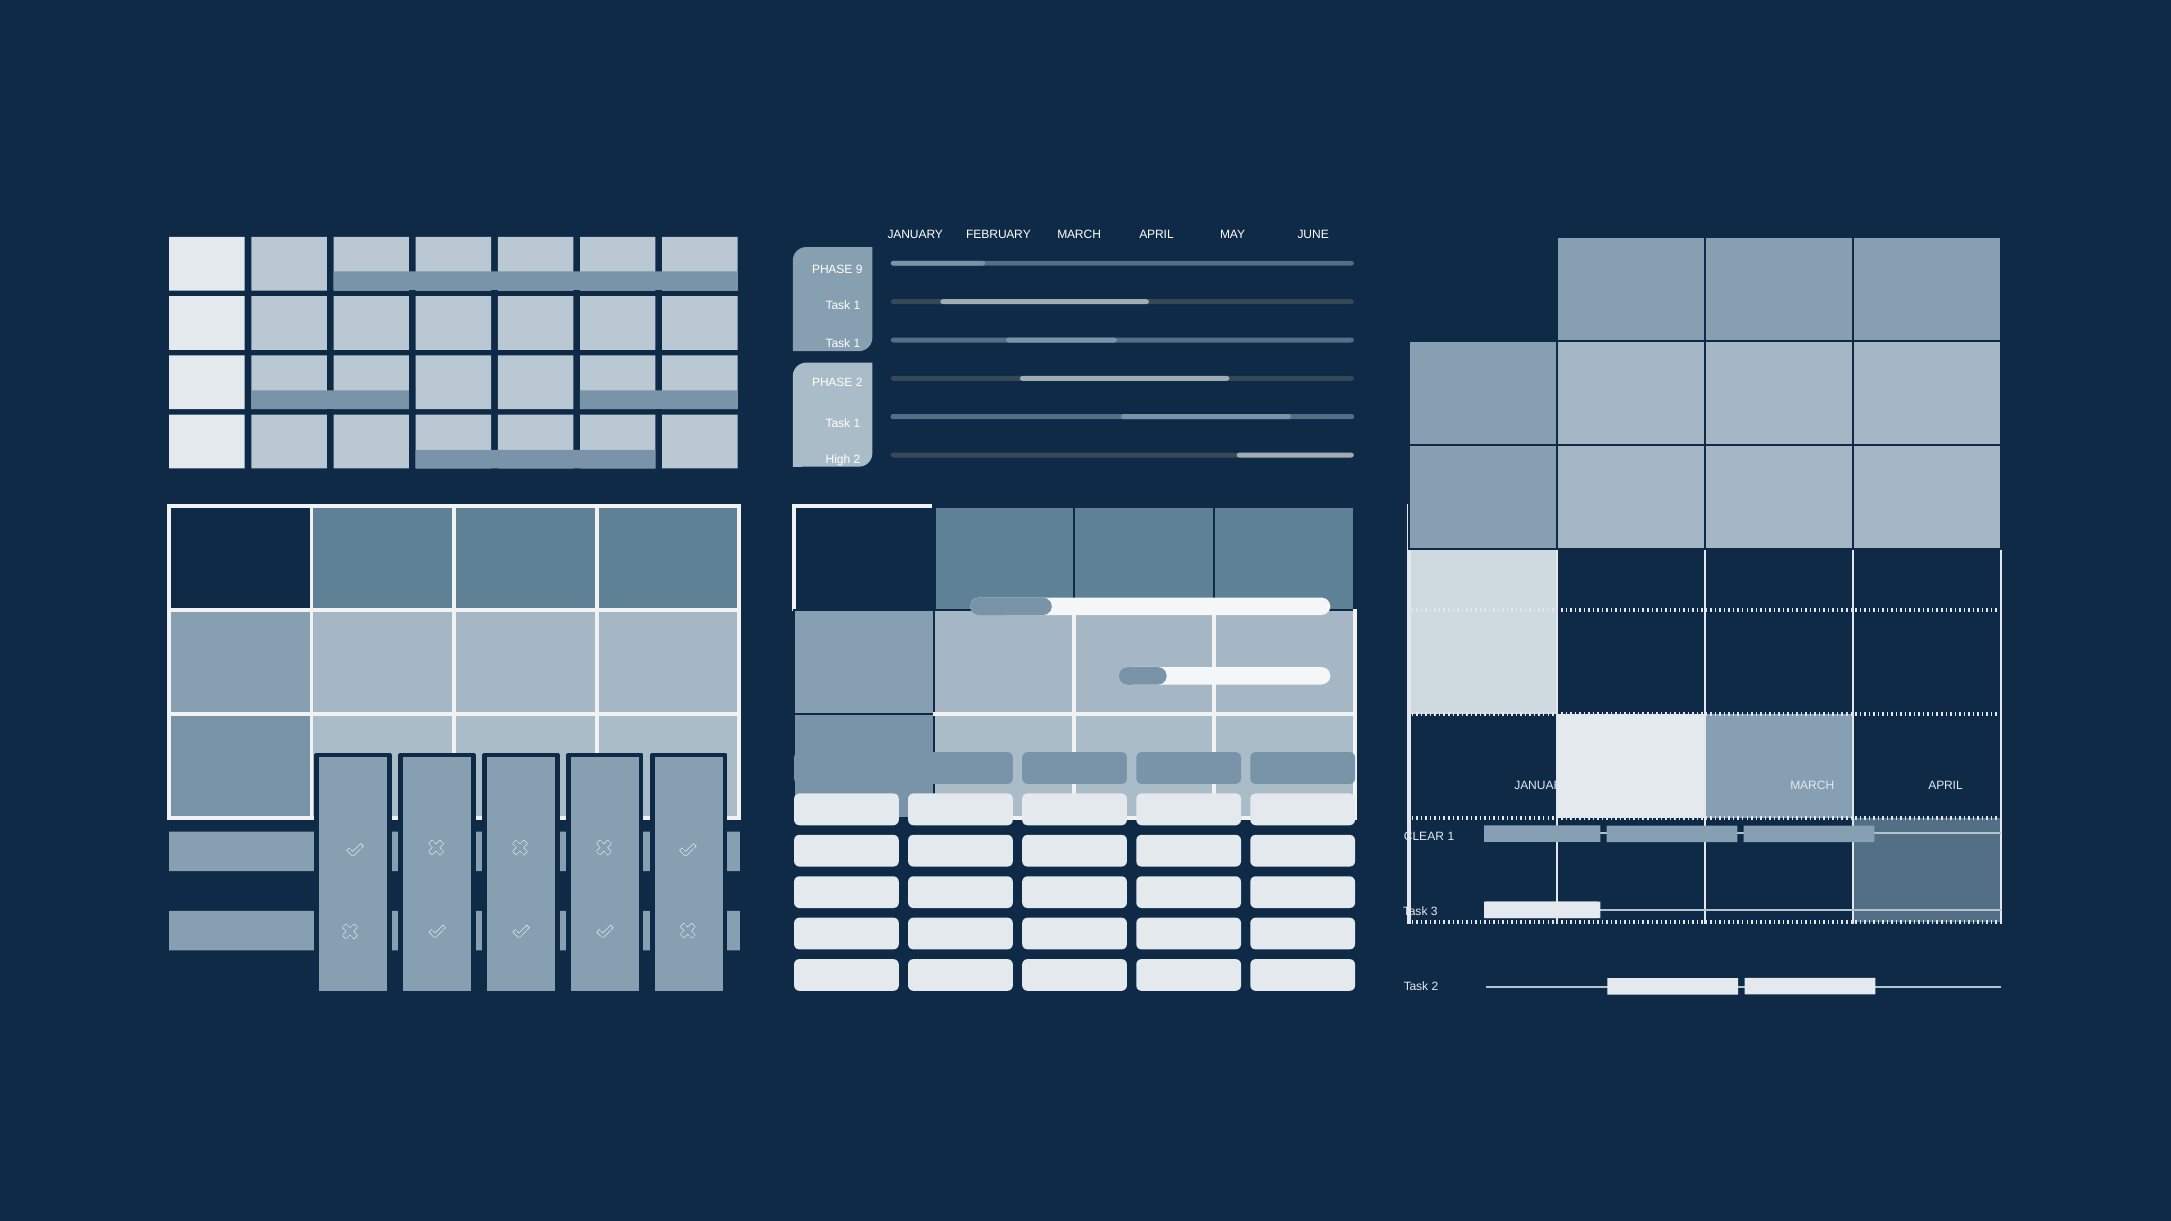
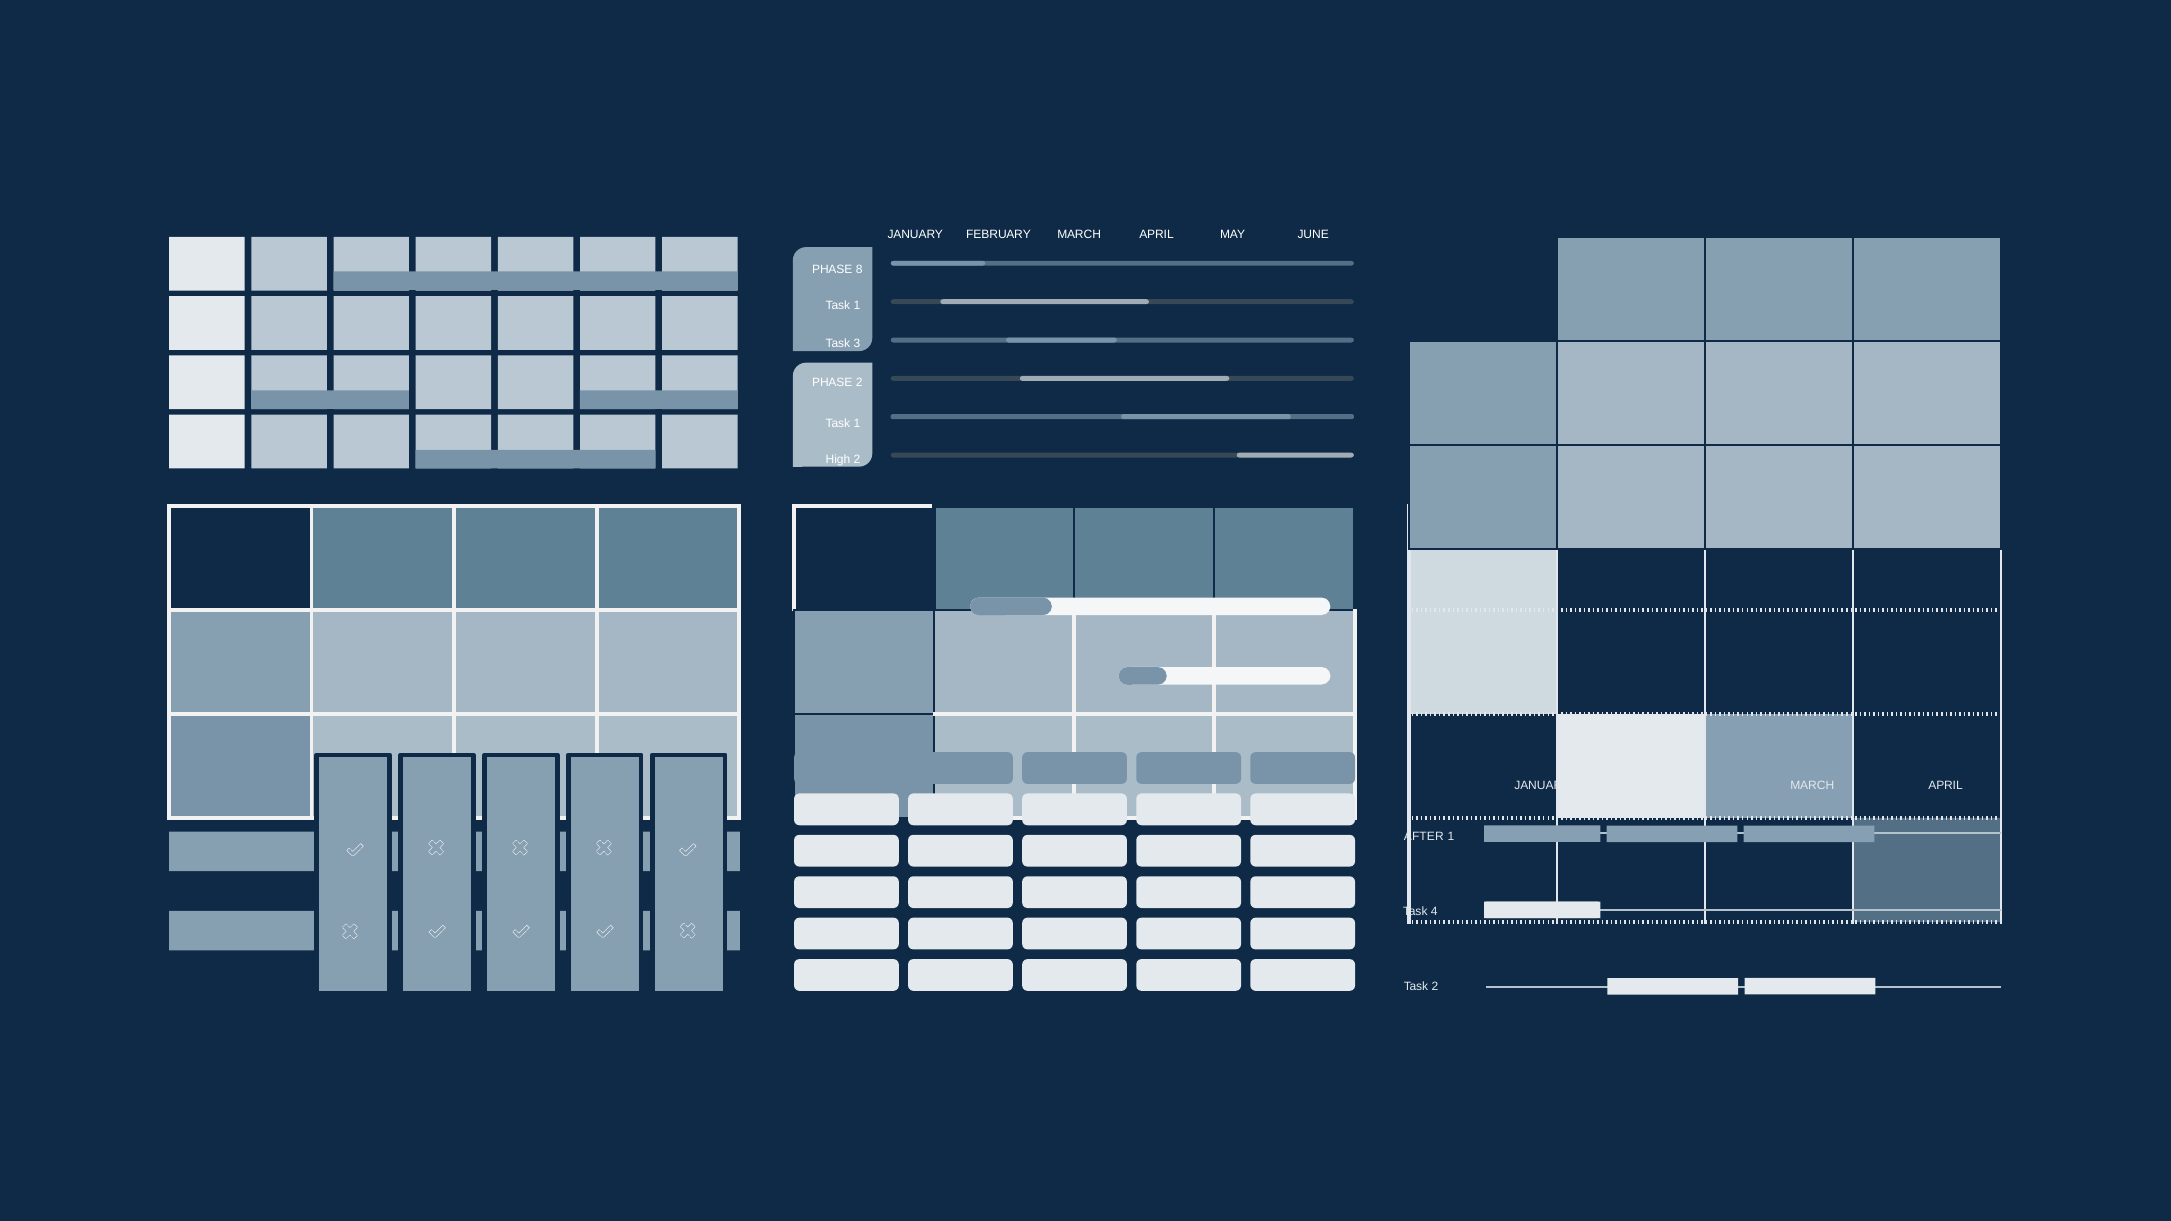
9: 9 -> 8 (859, 269)
1: 1 -> 3 (857, 344)
CLEAR: CLEAR -> AFTER (1424, 836)
3: 3 -> 4 (1434, 912)
